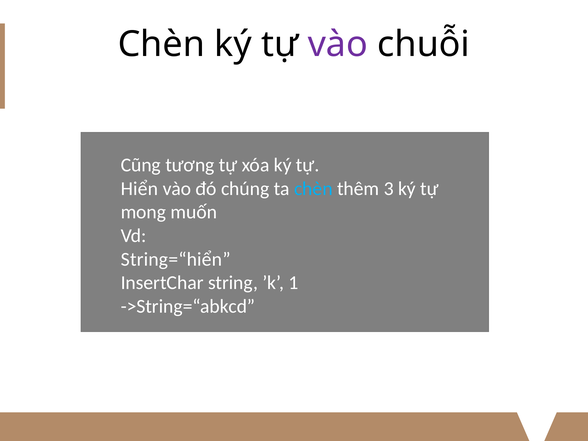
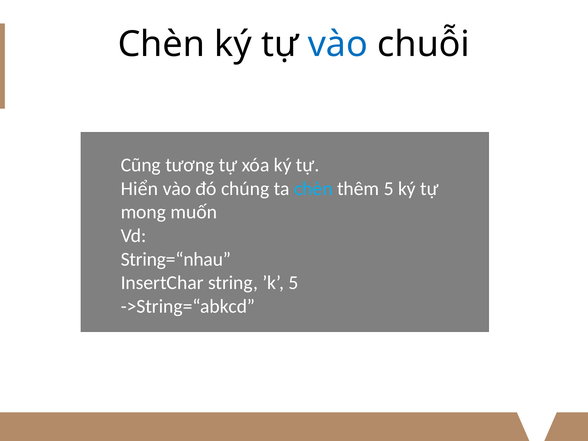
vào colour: purple -> blue (338, 44)
thêm 3: 3 -> 5 (389, 189)
String=“hiển: String=“hiển -> String=“nhau (176, 259)
’k 1: 1 -> 5 (293, 283)
